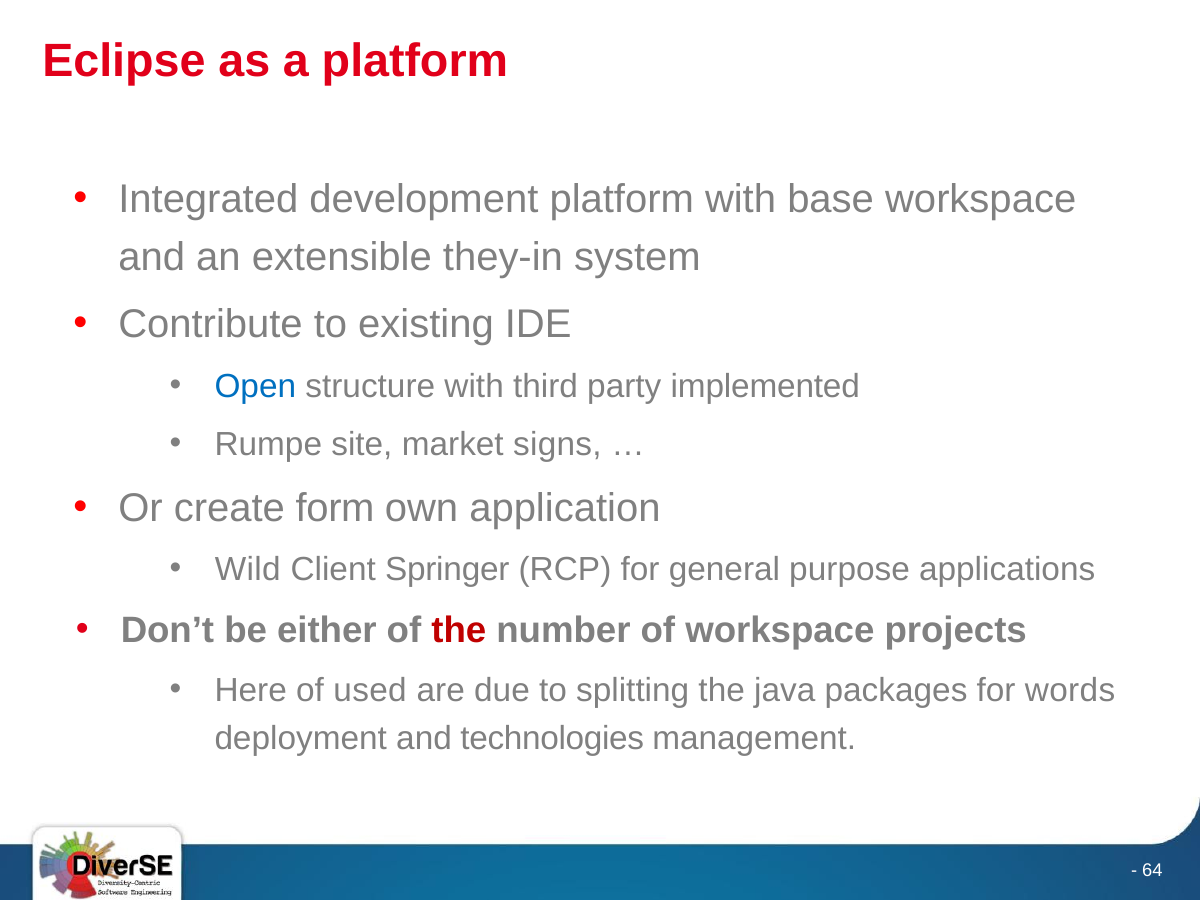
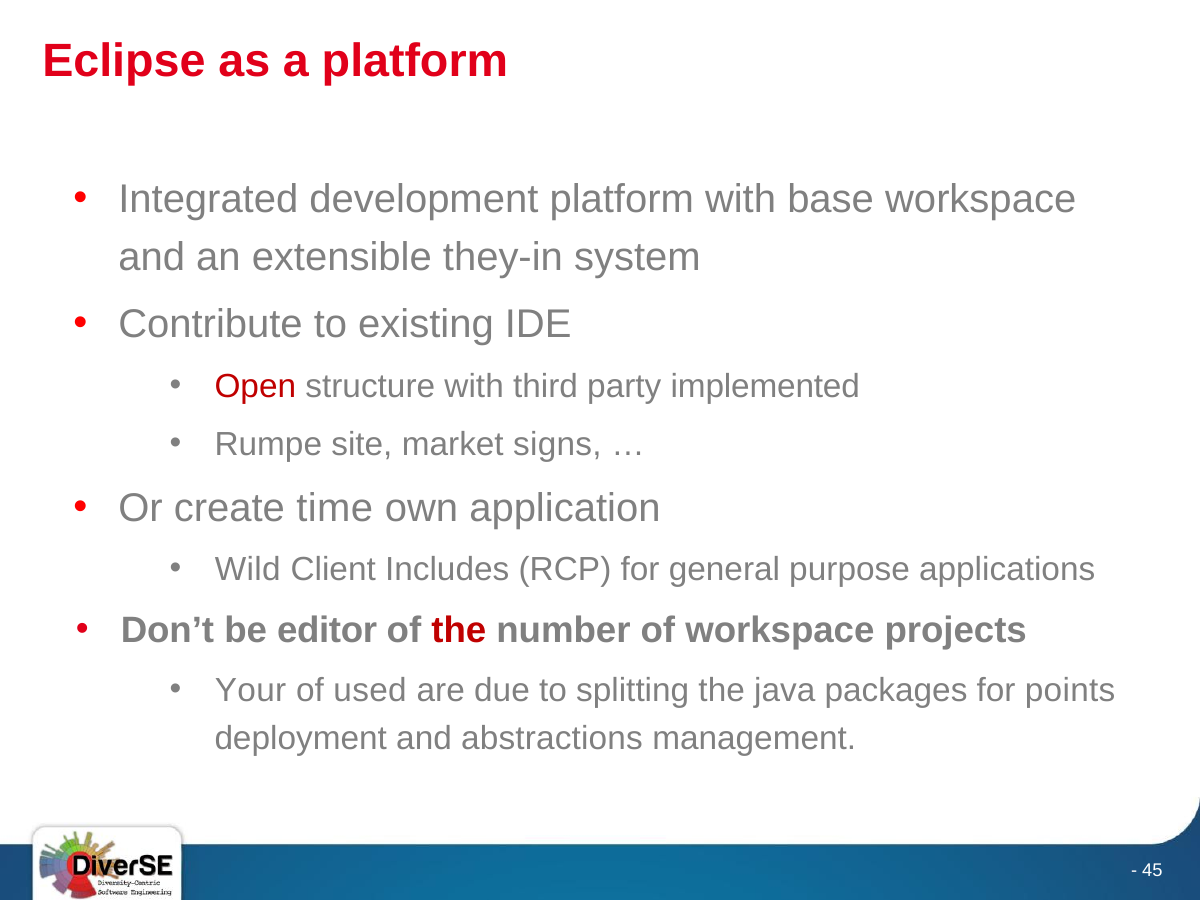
Open colour: blue -> red (255, 386)
form: form -> time (335, 508)
Springer: Springer -> Includes (447, 570)
either: either -> editor (327, 631)
Here: Here -> Your (251, 691)
words: words -> points (1070, 691)
technologies: technologies -> abstractions (552, 739)
64: 64 -> 45 (1152, 871)
